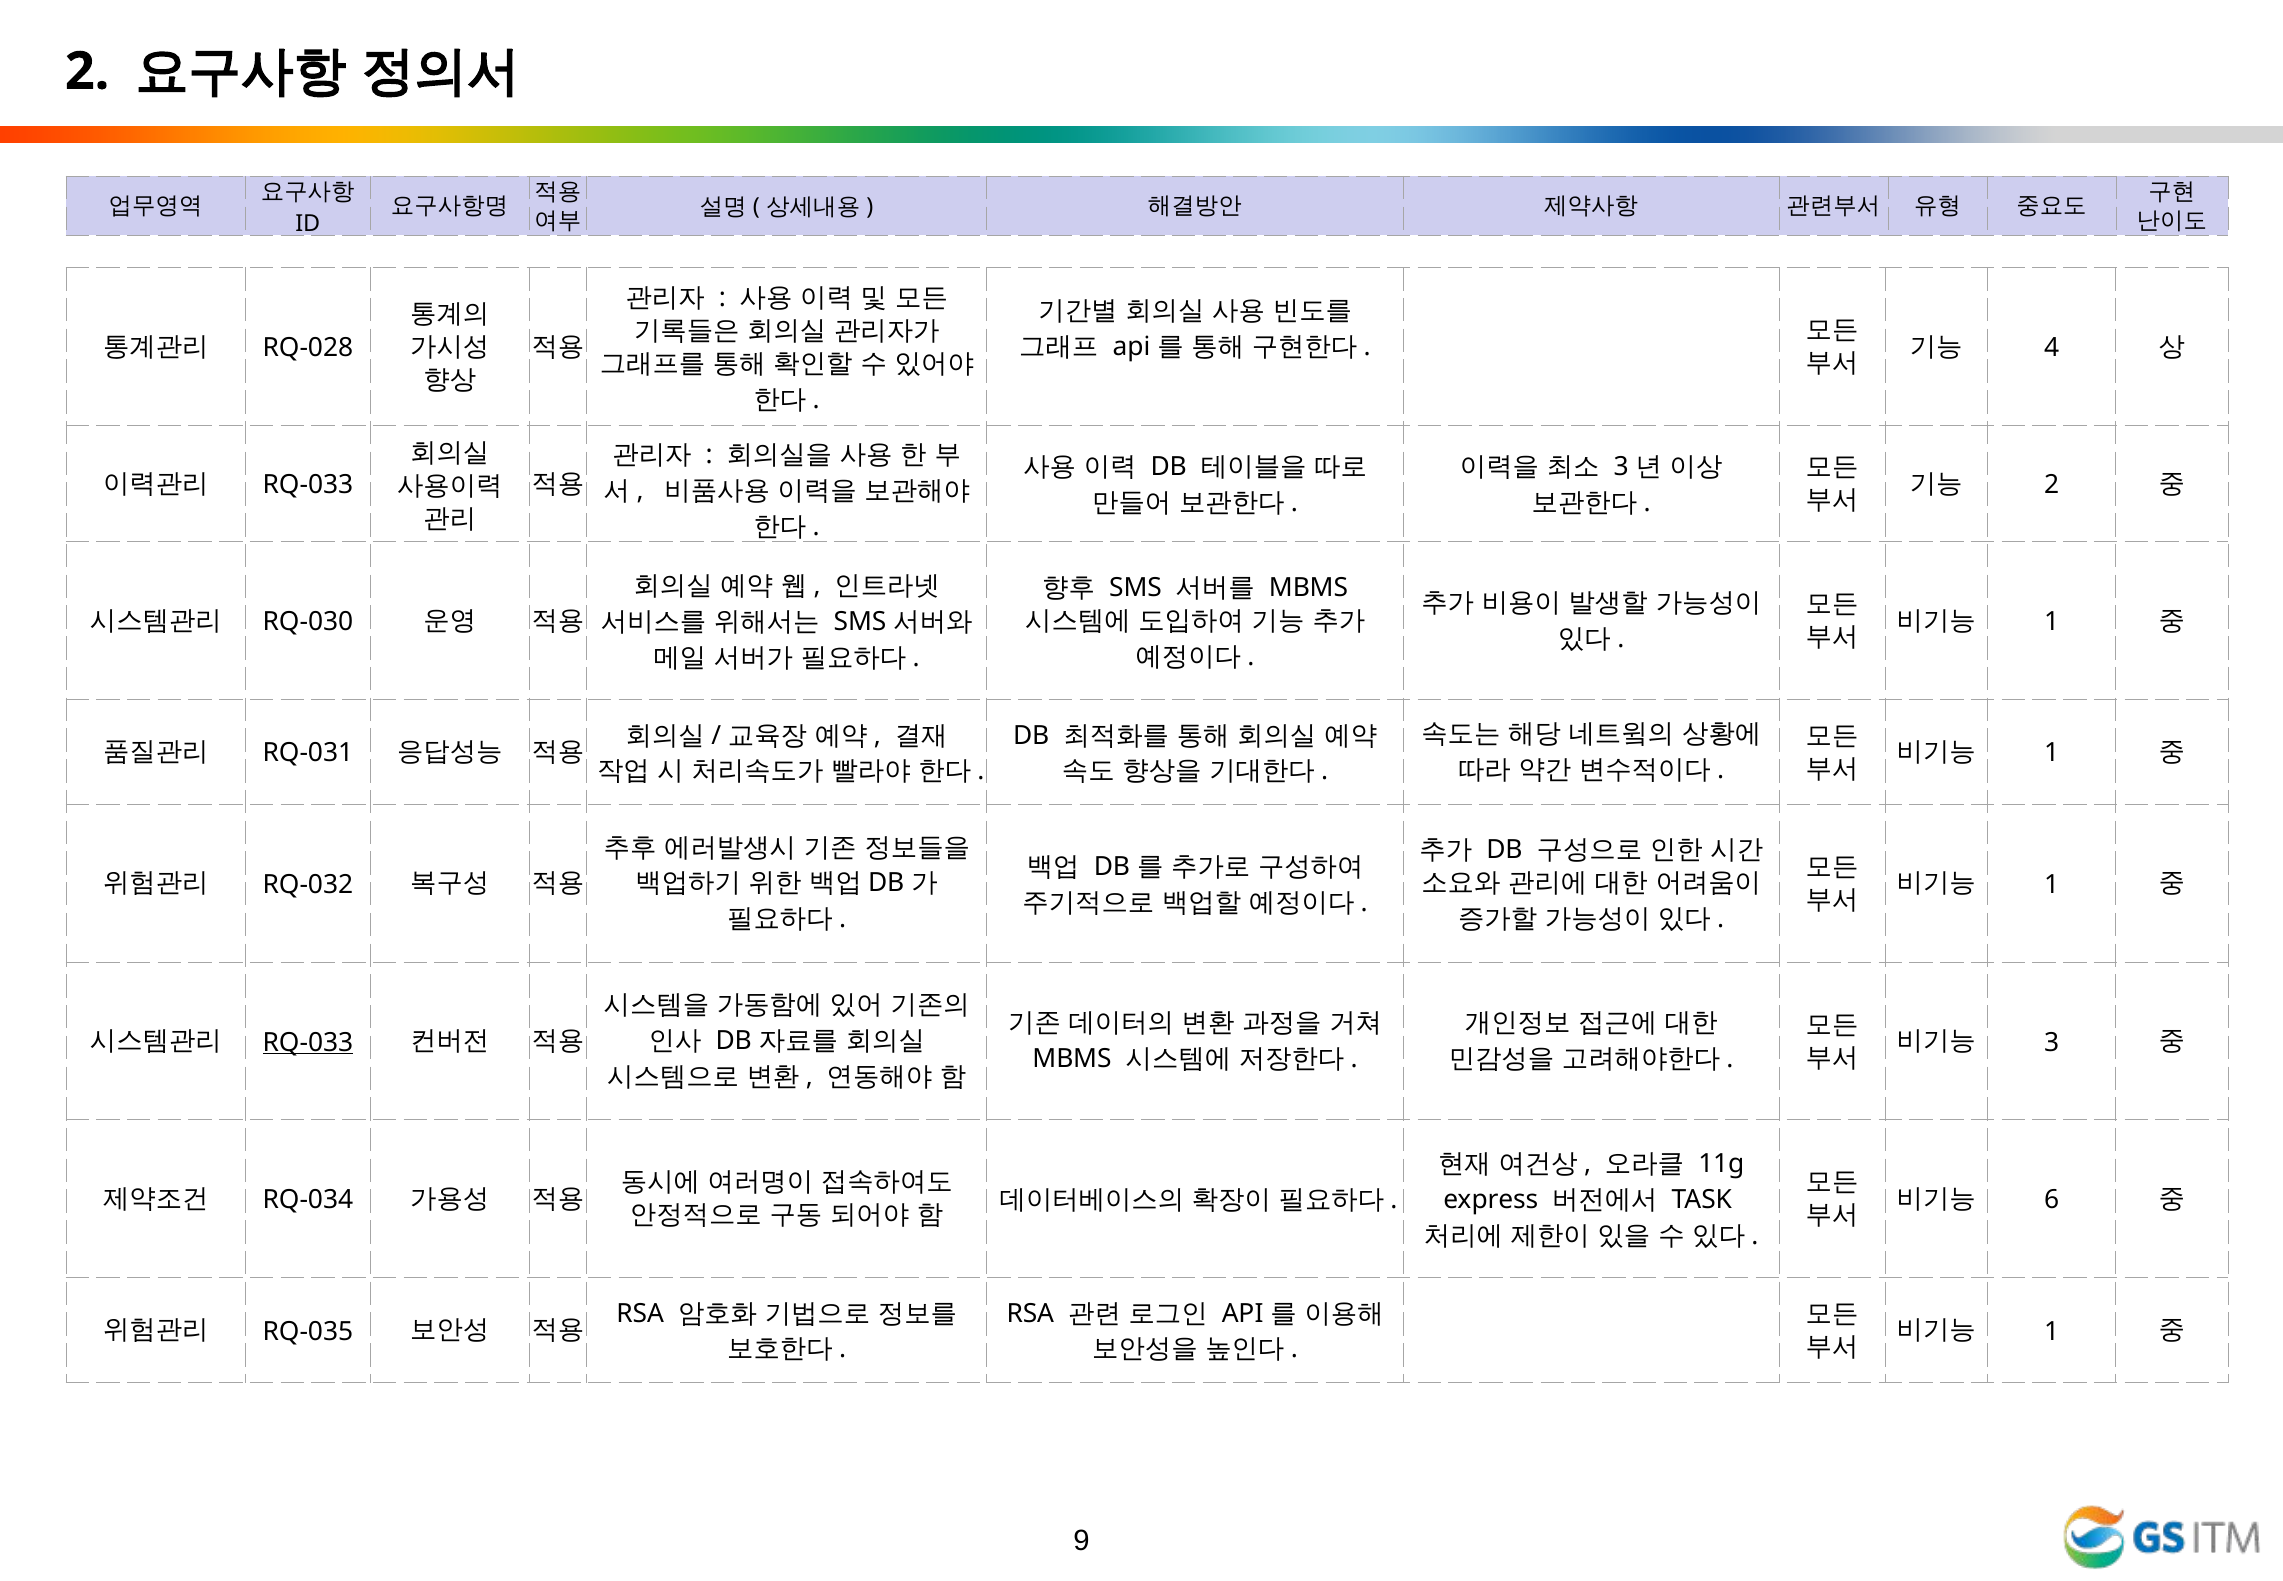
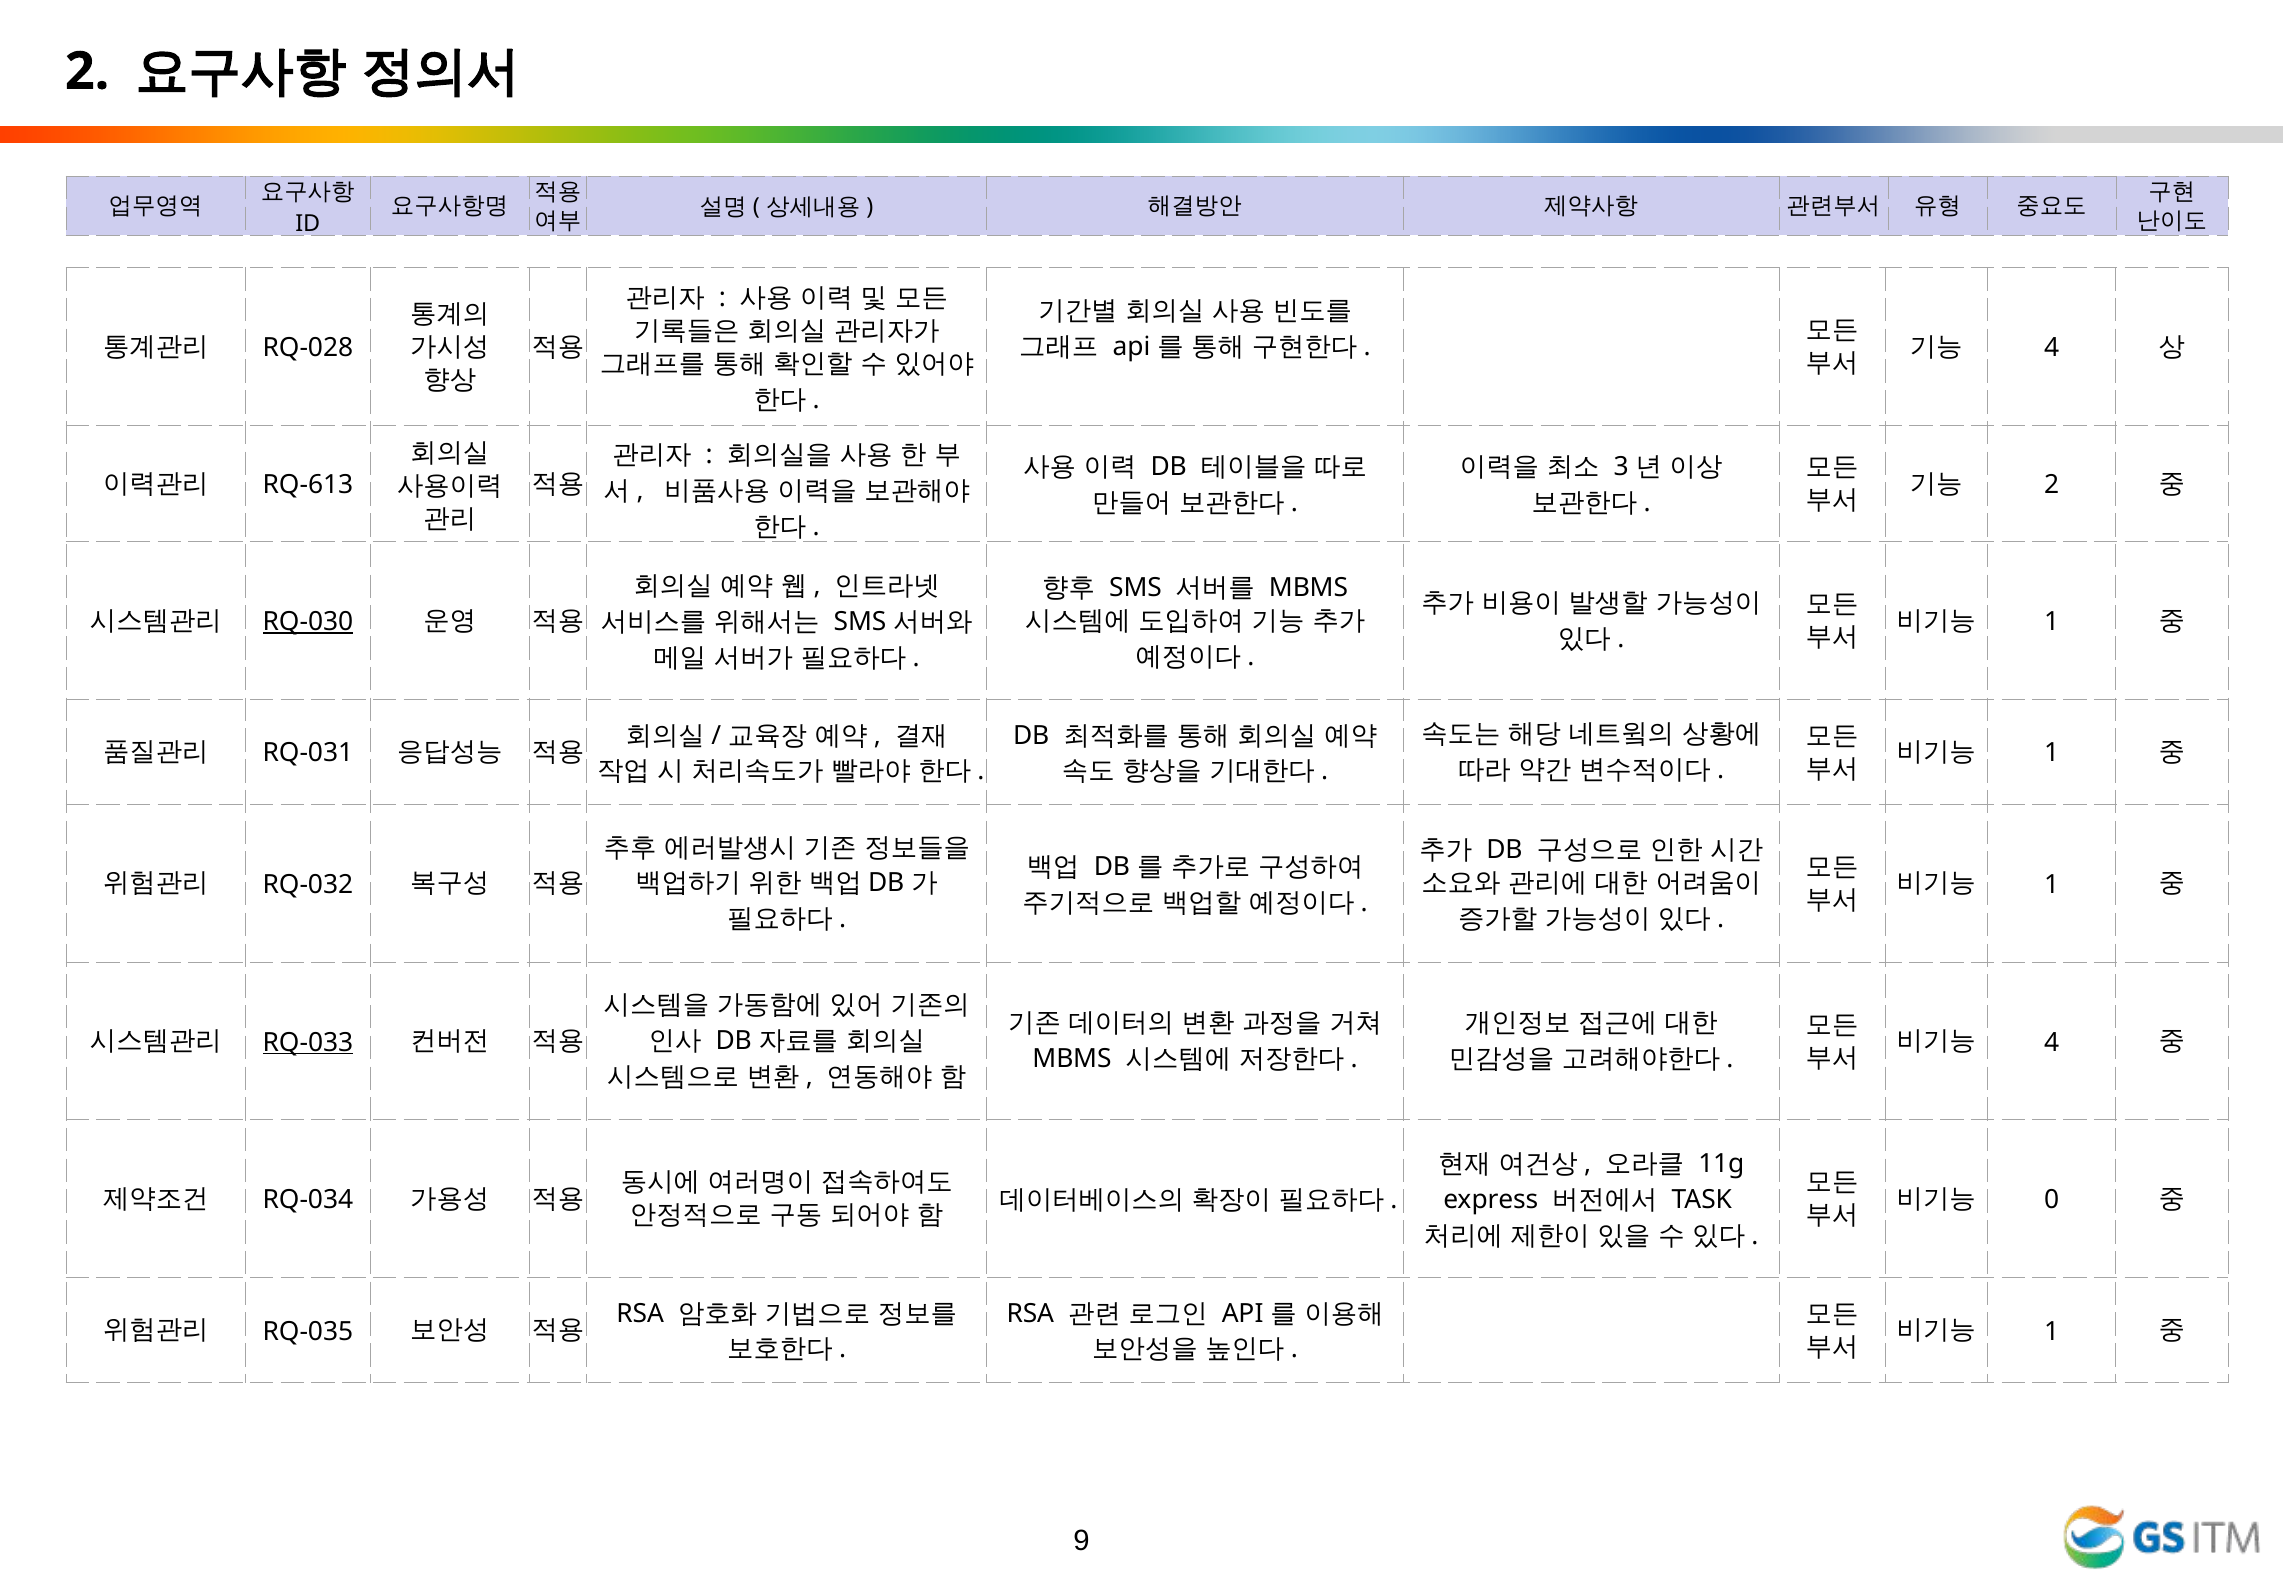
RQ-033: RQ-033 -> RQ-613 (308, 485)
RQ-030 underline: none -> present (308, 622)
3: 3 -> 4 (2052, 1042)
6: 6 -> 0 (2052, 1200)
